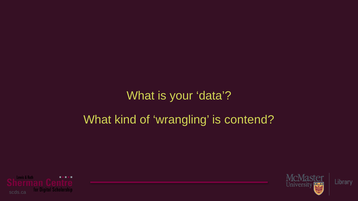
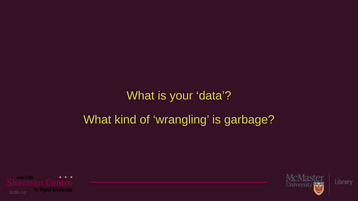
contend: contend -> garbage (249, 120)
